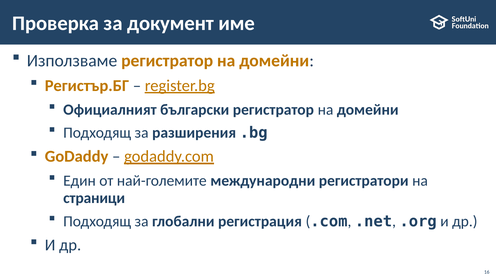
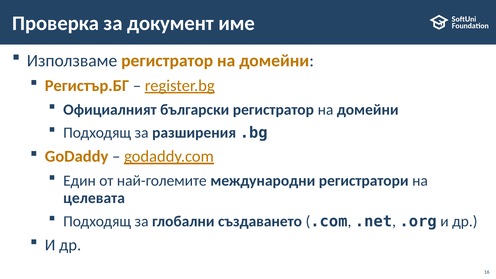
страници: страници -> целевата (94, 198)
регистрация: регистрация -> създаването (260, 221)
